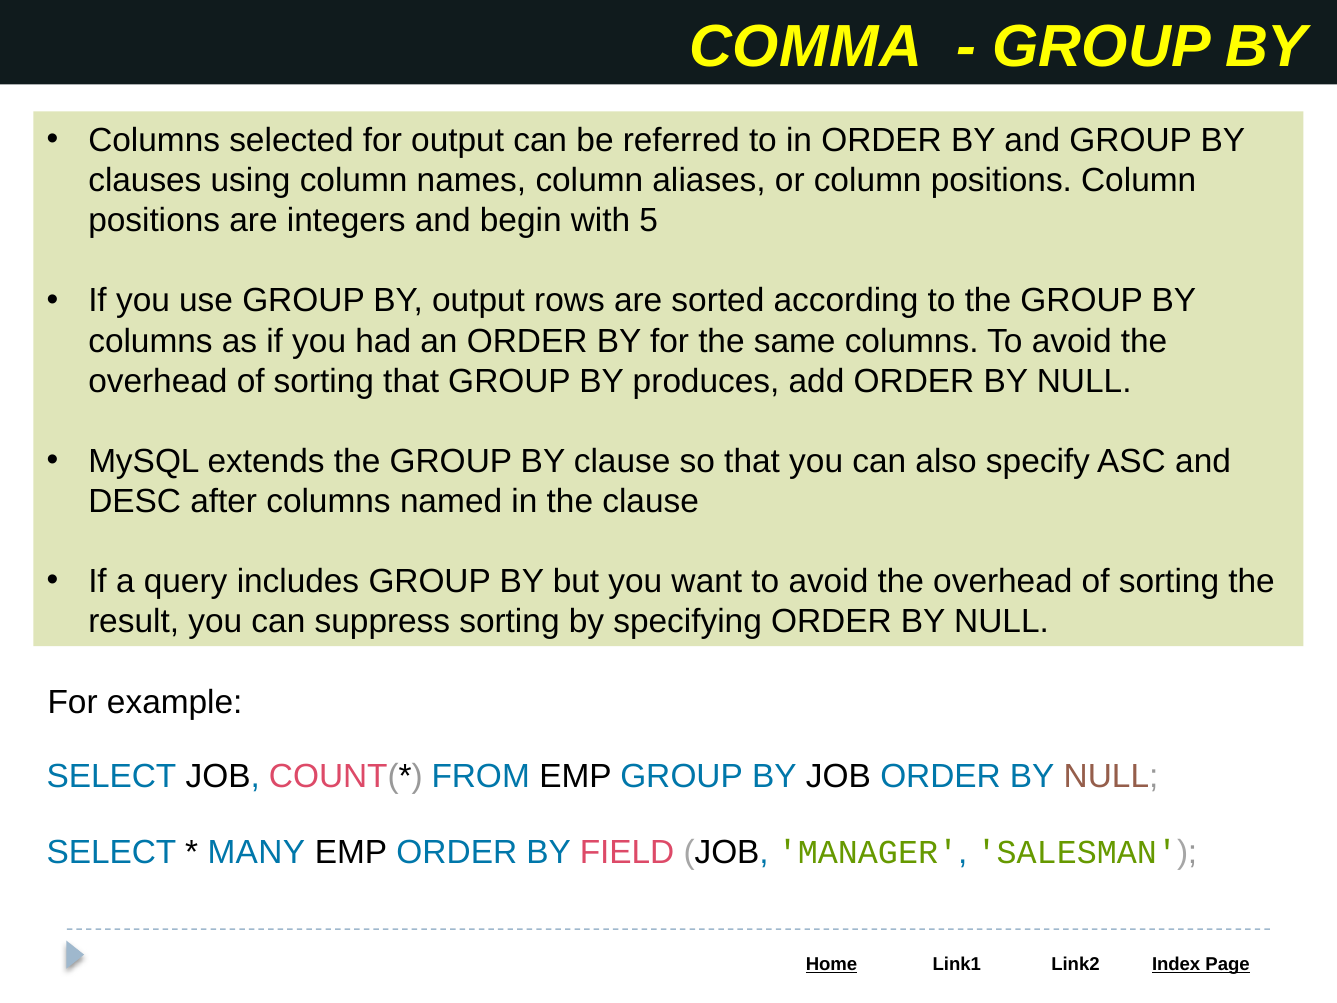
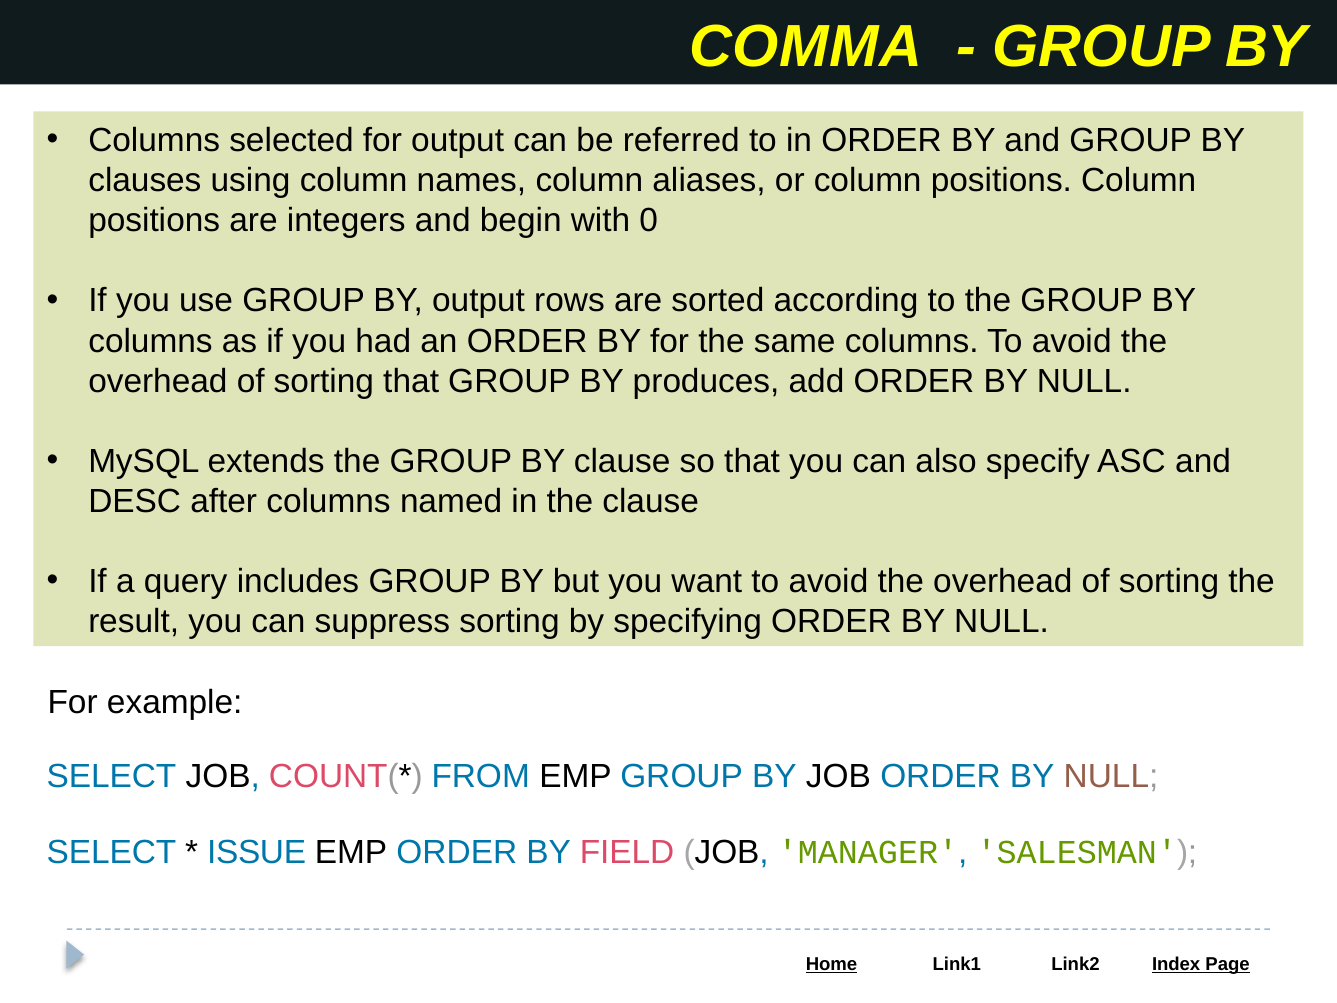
5: 5 -> 0 (649, 221)
MANY: MANY -> ISSUE (257, 852)
